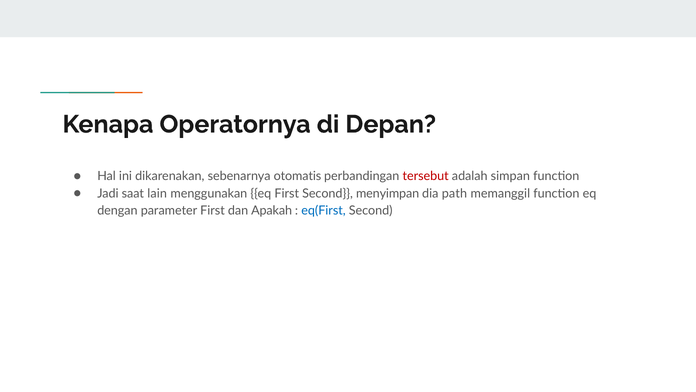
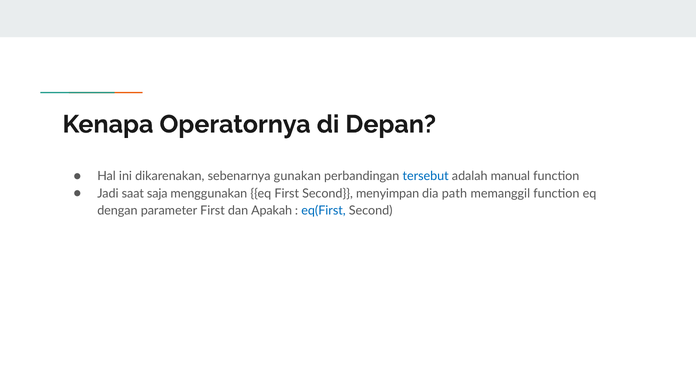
otomatis: otomatis -> gunakan (297, 176)
tersebut colour: red -> blue (426, 176)
simpan: simpan -> manual (510, 176)
lain: lain -> saja (157, 193)
